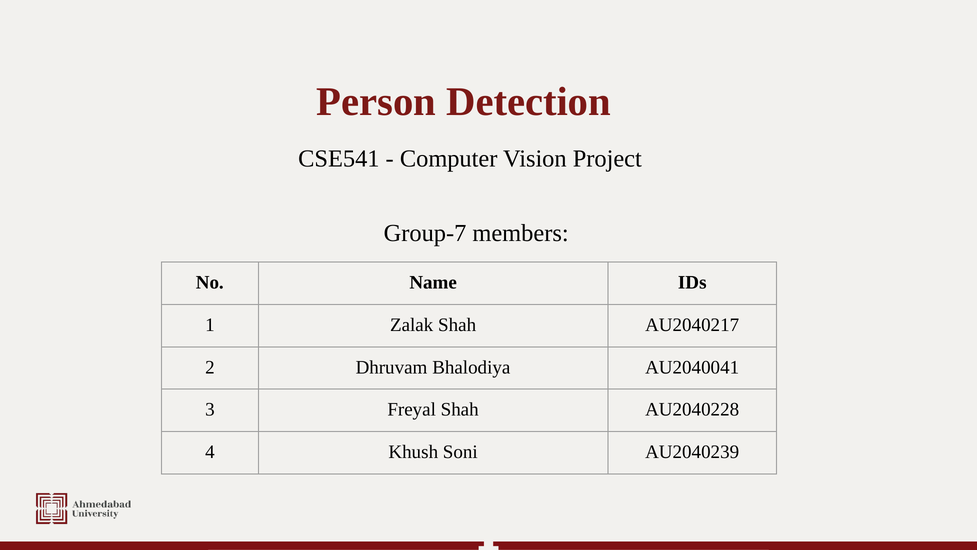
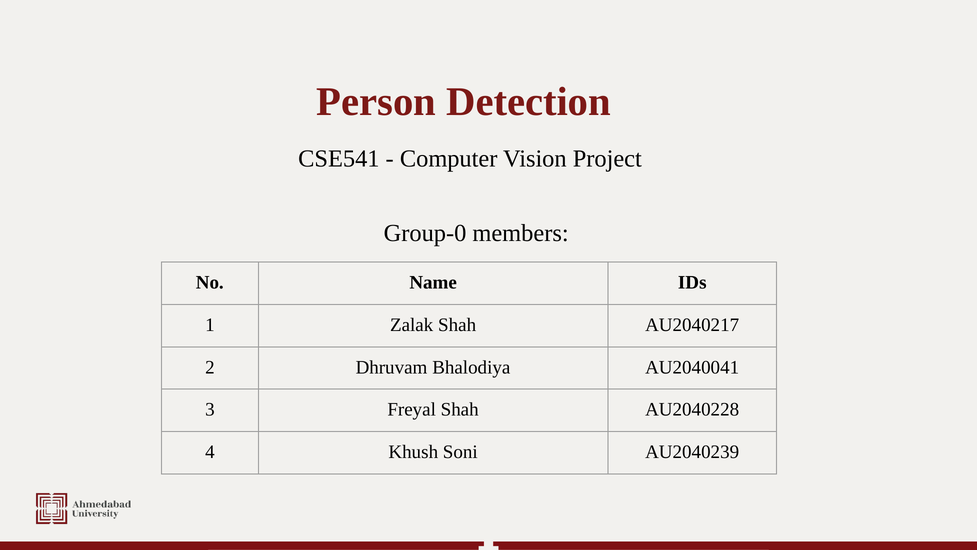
Group-7: Group-7 -> Group-0 (425, 233)
